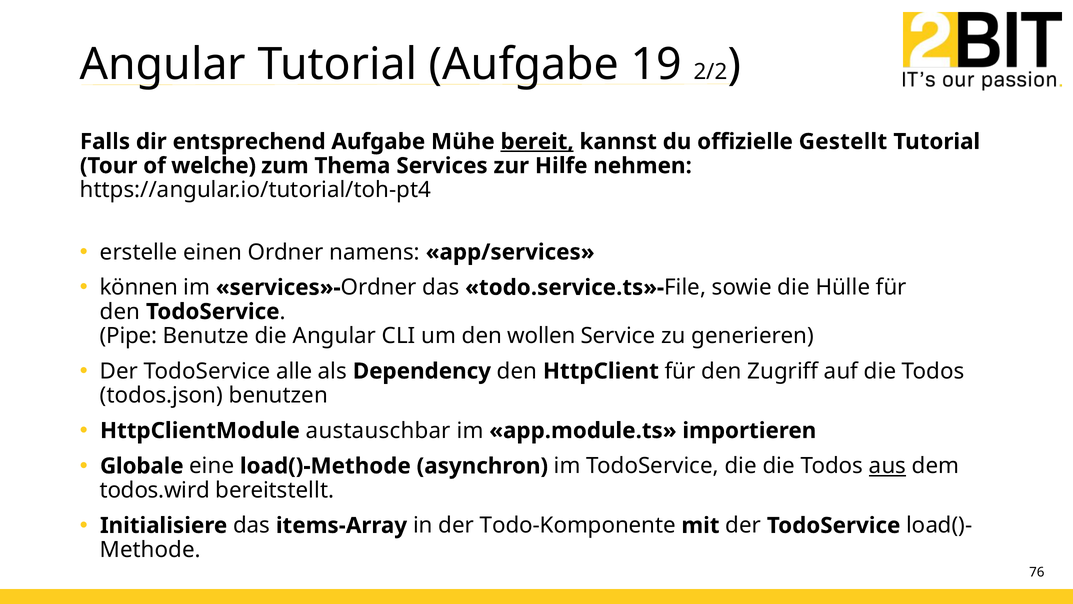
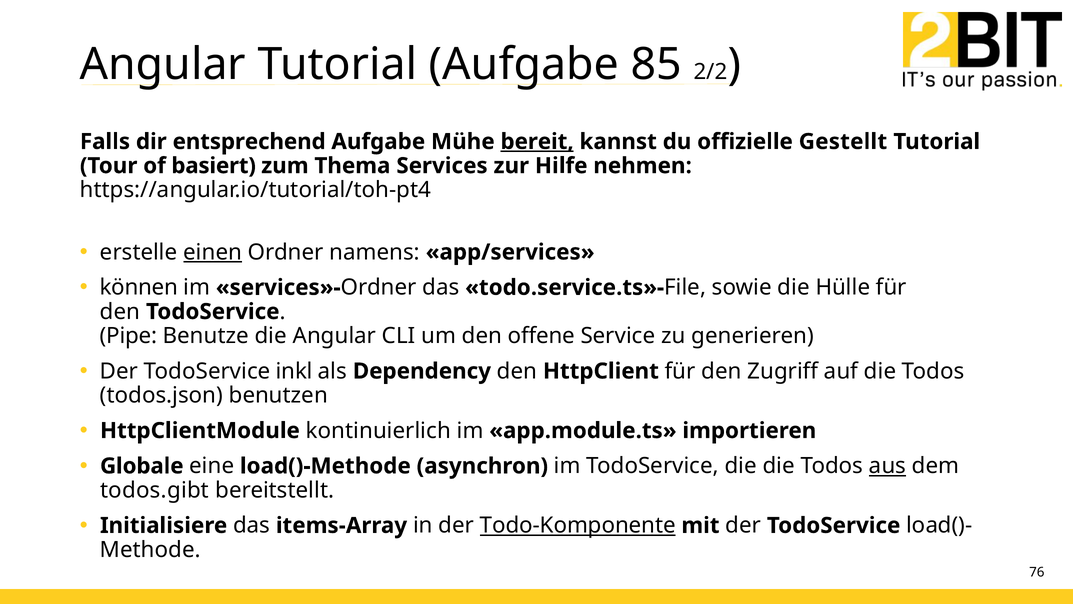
19: 19 -> 85 (656, 65)
welche: welche -> basiert (214, 166)
einen underline: none -> present (213, 252)
wollen: wollen -> offene (541, 336)
alle: alle -> inkl (294, 371)
austauschbar: austauschbar -> kontinuierlich (378, 430)
todos.wird: todos.wird -> todos.gibt (155, 490)
Todo-Komponente underline: none -> present (578, 525)
